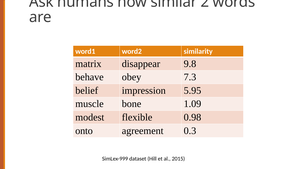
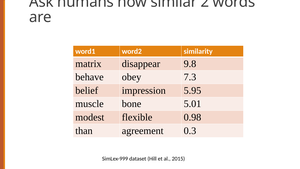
1.09: 1.09 -> 5.01 (192, 104)
onto: onto -> than (84, 131)
